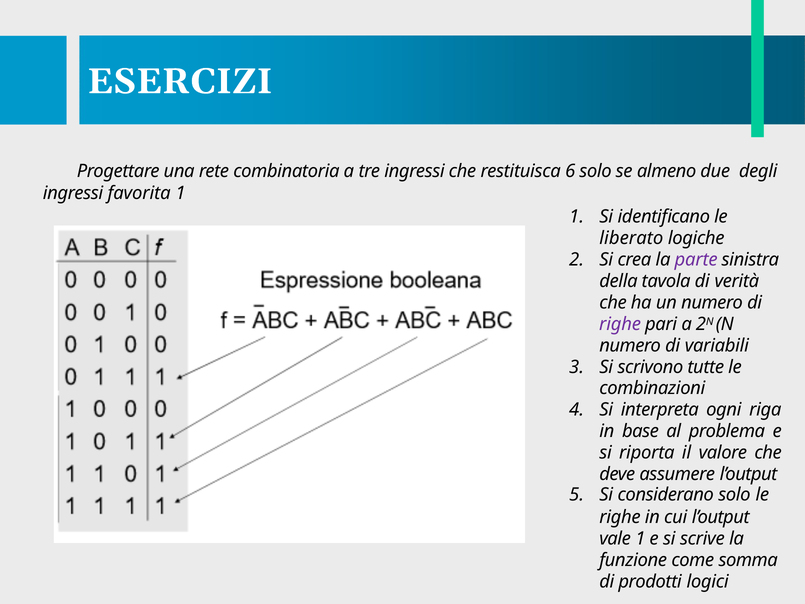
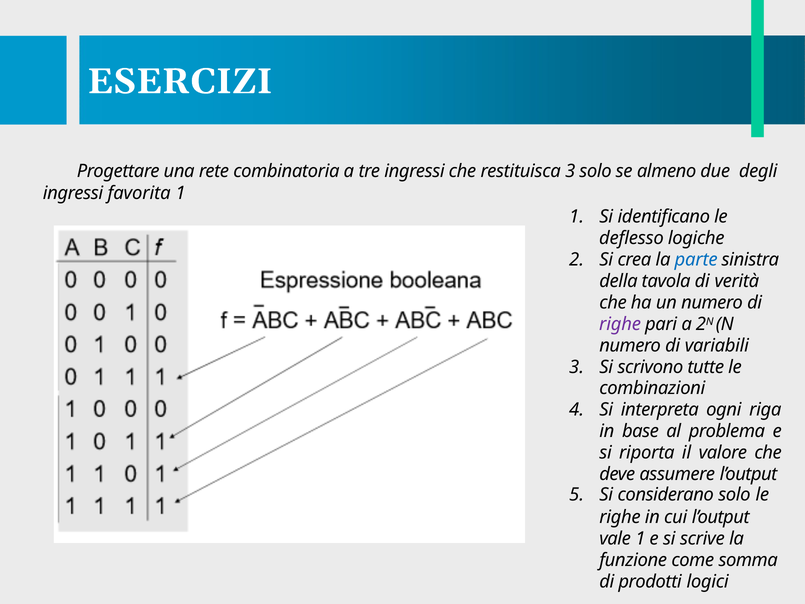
restituisca 6: 6 -> 3 (570, 171)
liberato: liberato -> deflesso (631, 238)
parte colour: purple -> blue (696, 259)
